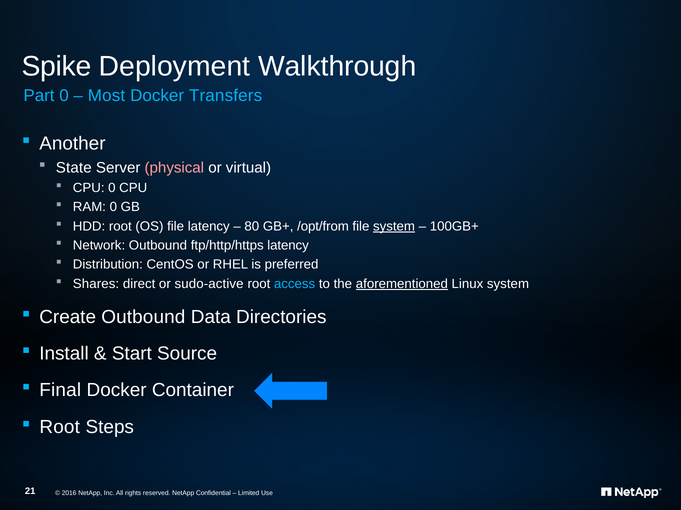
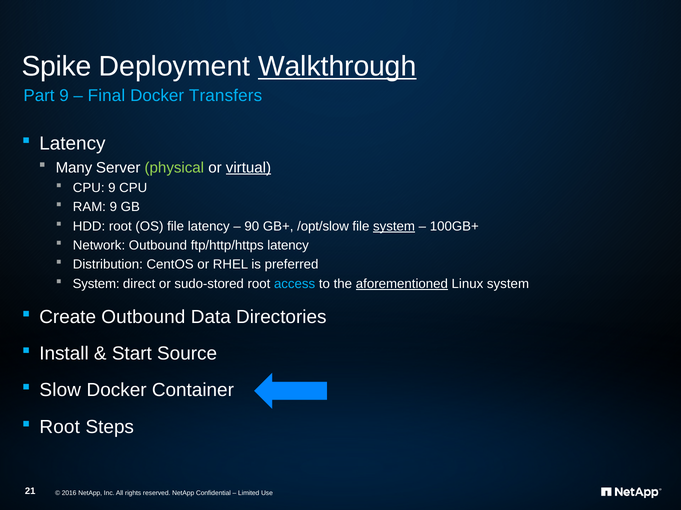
Walkthrough underline: none -> present (337, 67)
Part 0: 0 -> 9 (64, 96)
Most: Most -> Final (106, 96)
Another: Another -> Latency (72, 144)
State: State -> Many (74, 168)
physical colour: pink -> light green (174, 168)
virtual underline: none -> present (248, 168)
CPU 0: 0 -> 9 (112, 188)
RAM 0: 0 -> 9 (113, 207)
80: 80 -> 90 (252, 227)
/opt/from: /opt/from -> /opt/slow (323, 227)
Shares: Shares -> System (96, 284)
sudo-active: sudo-active -> sudo-stored (209, 284)
Final: Final -> Slow (60, 391)
